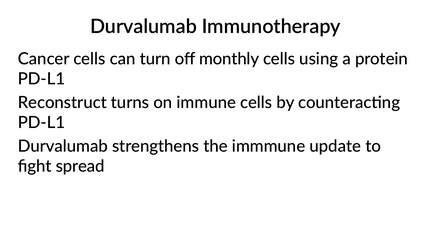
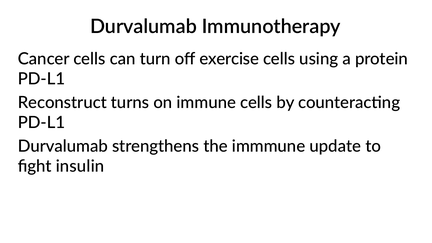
monthly: monthly -> exercise (229, 59)
spread: spread -> insulin (80, 166)
